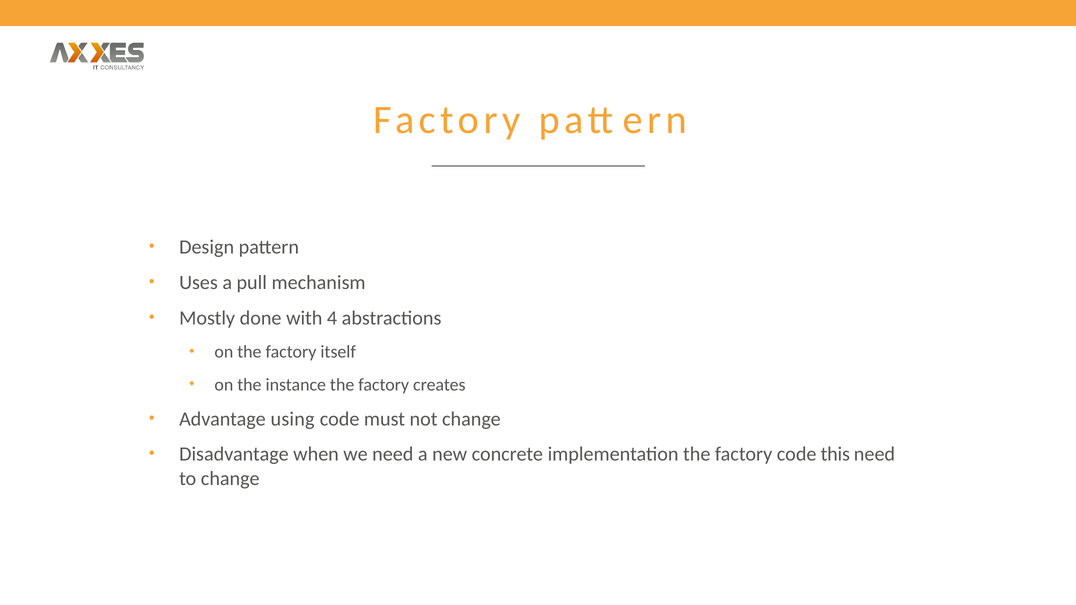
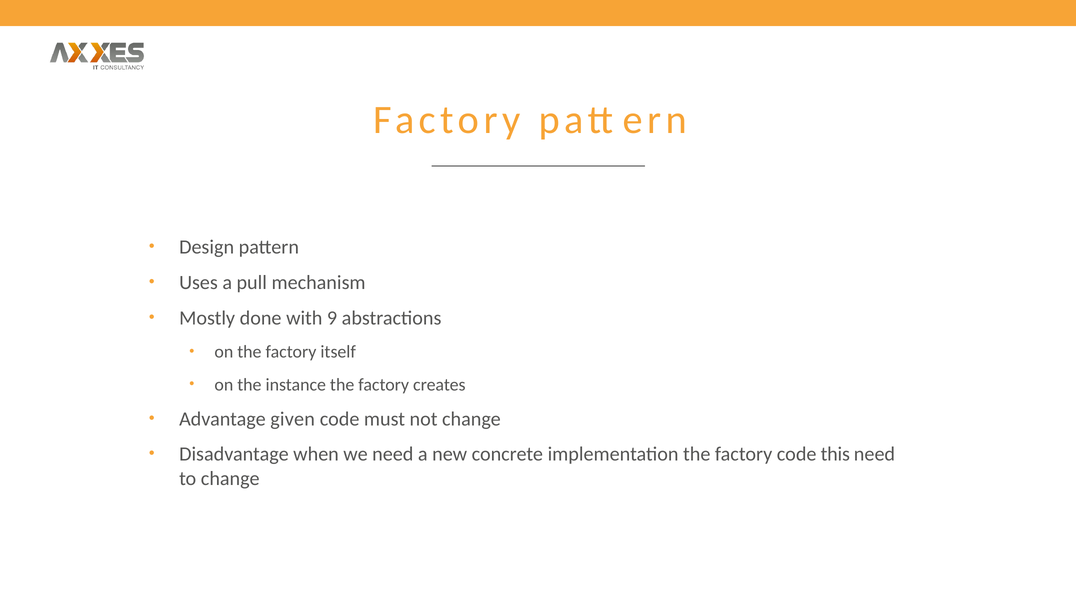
4: 4 -> 9 (332, 318)
using: using -> given (293, 419)
